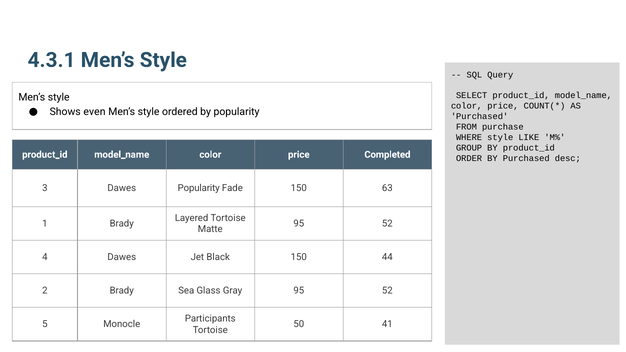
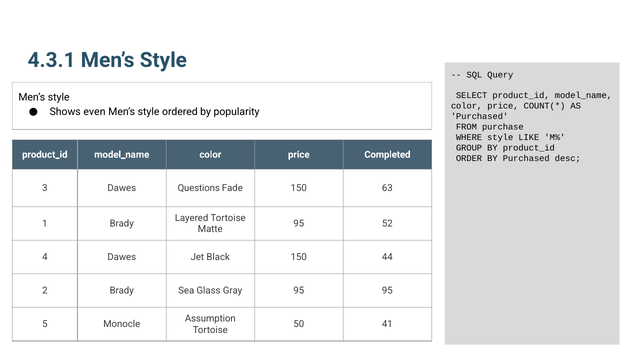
Dawes Popularity: Popularity -> Questions (199, 188)
Gray 95 52: 52 -> 95 (387, 291)
Participants: Participants -> Assumption (210, 319)
